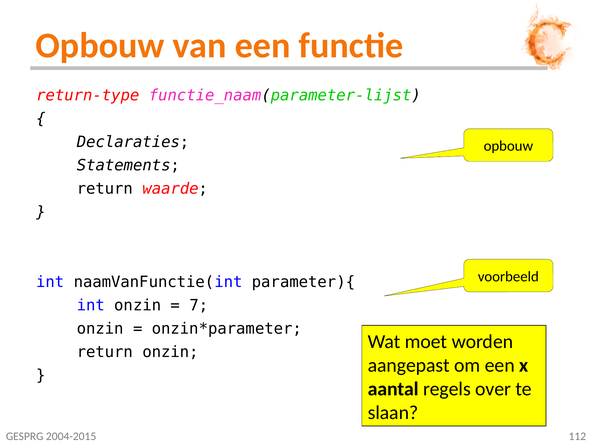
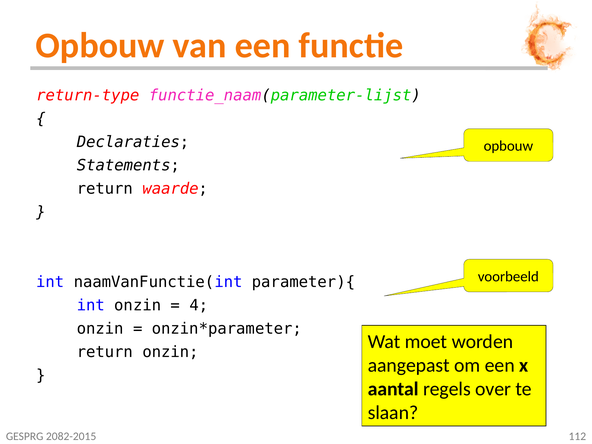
7: 7 -> 4 (199, 305)
2004-2015: 2004-2015 -> 2082-2015 (71, 436)
